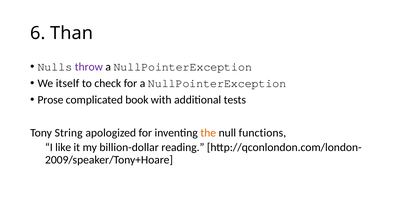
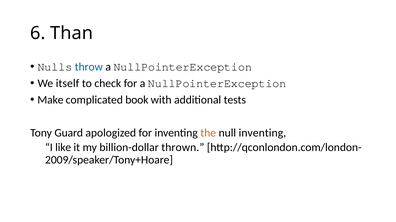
throw colour: purple -> blue (89, 67)
Prose: Prose -> Make (50, 100)
String: String -> Guard (69, 133)
null functions: functions -> inventing (262, 133)
reading: reading -> thrown (183, 148)
